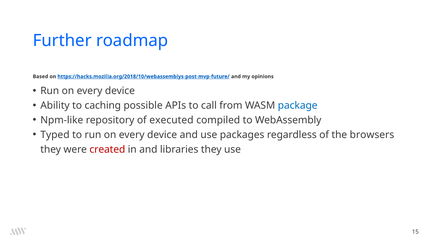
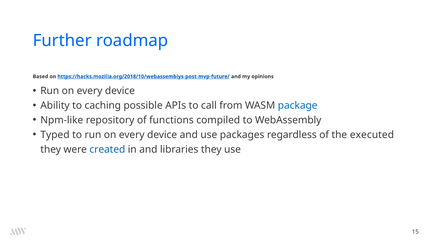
executed: executed -> functions (171, 120)
browsers: browsers -> executed (372, 134)
created colour: red -> blue (107, 149)
